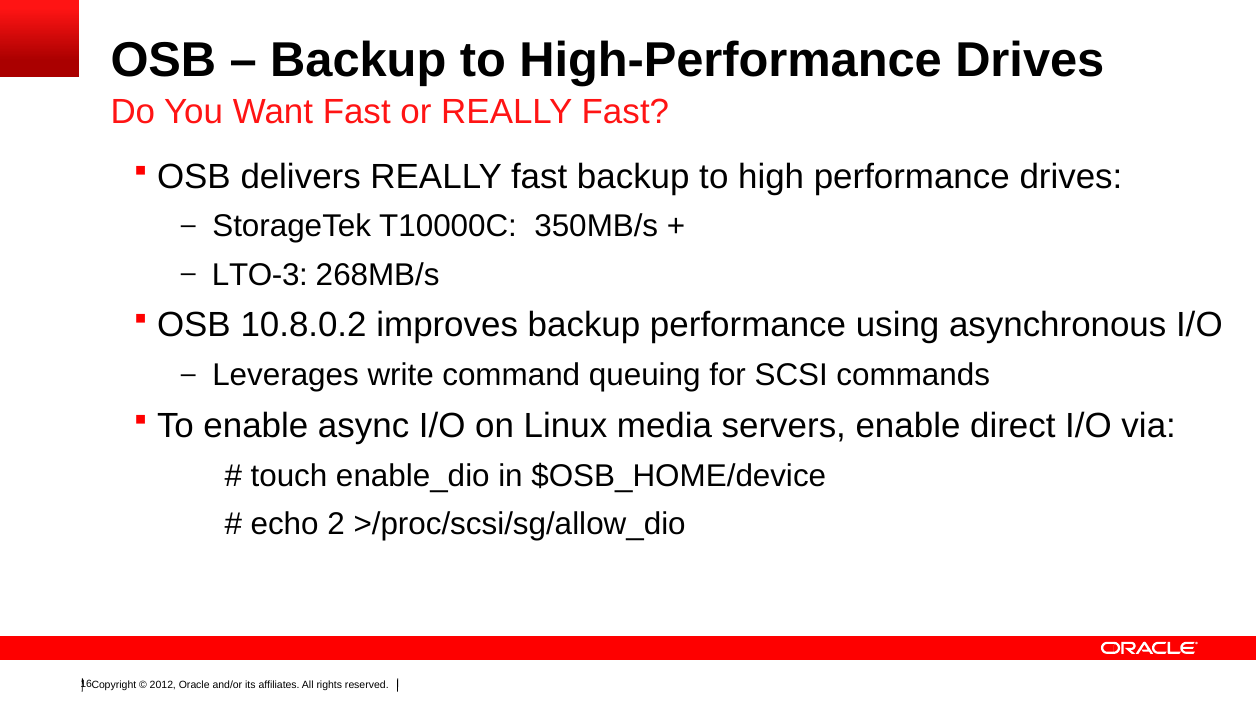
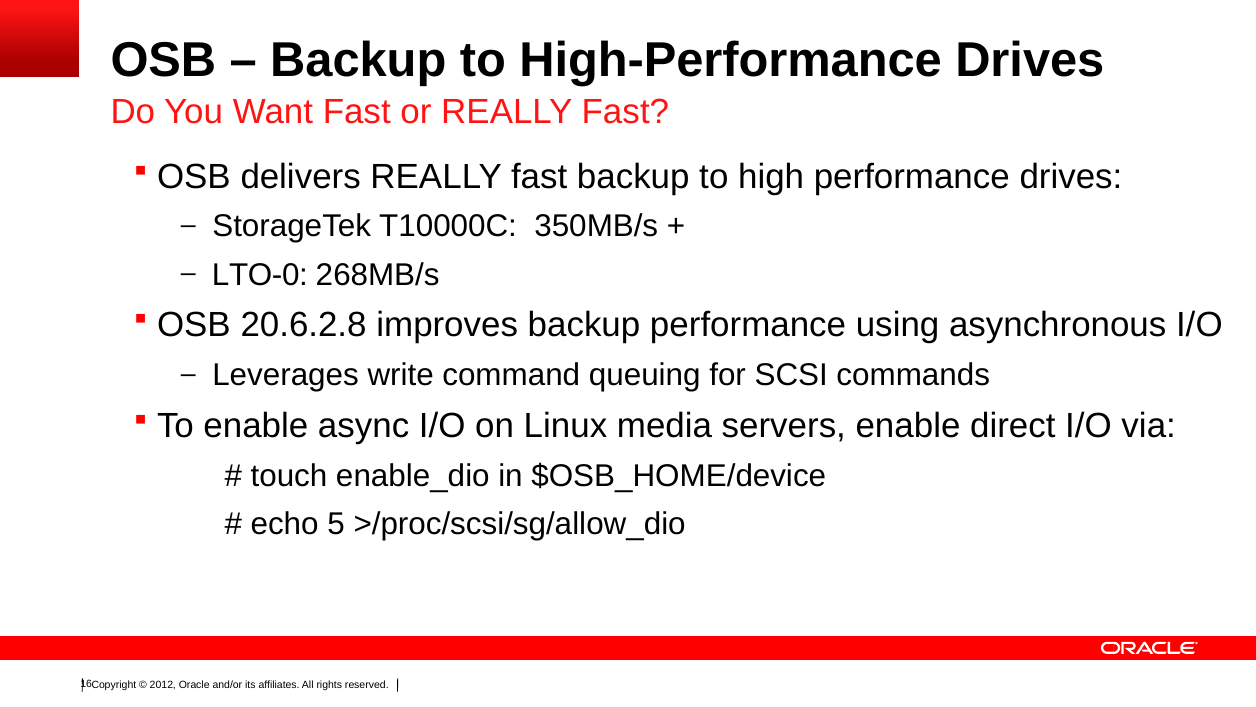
LTO-3: LTO-3 -> LTO-0 (260, 275)
10.8.0.2: 10.8.0.2 -> 20.6.2.8 (304, 325)
2: 2 -> 5 (336, 524)
